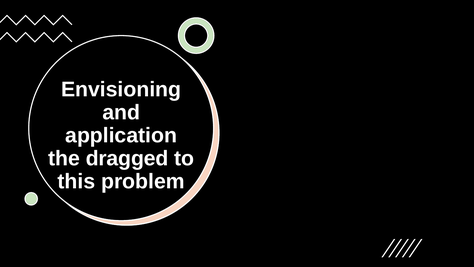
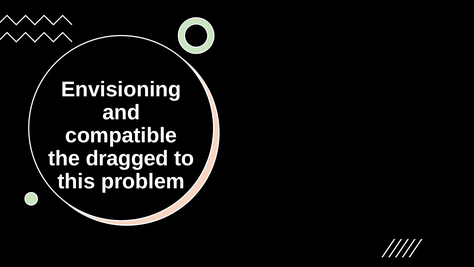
application: application -> compatible (121, 135)
